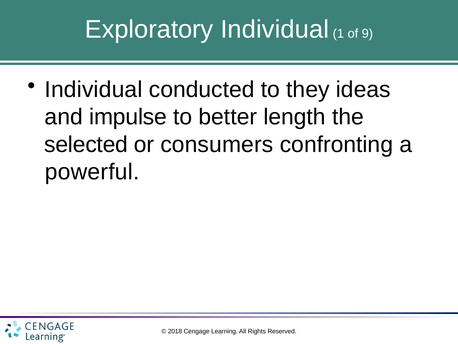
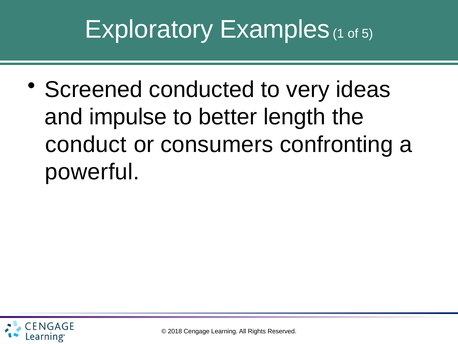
Exploratory Individual: Individual -> Examples (275, 29)
9: 9 -> 5 (367, 33)
Individual: Individual -> Screened (94, 89)
they: they -> very (308, 89)
selected: selected -> conduct (86, 144)
